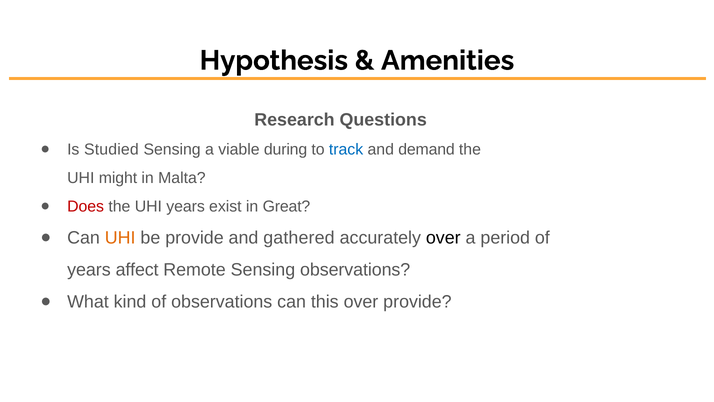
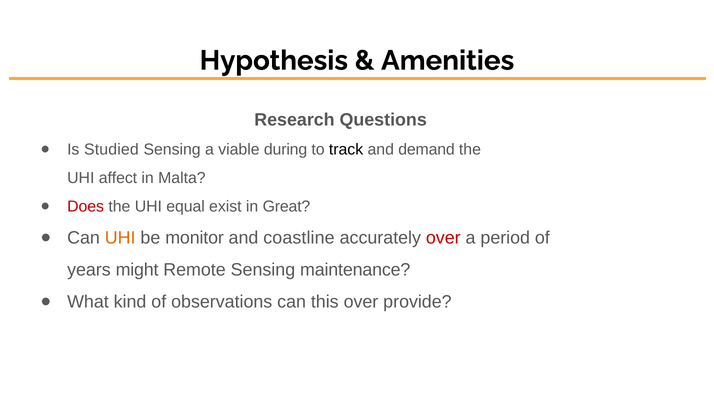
track colour: blue -> black (346, 149)
might: might -> affect (118, 178)
UHI years: years -> equal (186, 206)
be provide: provide -> monitor (195, 238)
gathered: gathered -> coastline (299, 238)
over colour: black -> red (443, 238)
affect: affect -> might (137, 270)
Sensing observations: observations -> maintenance (355, 270)
